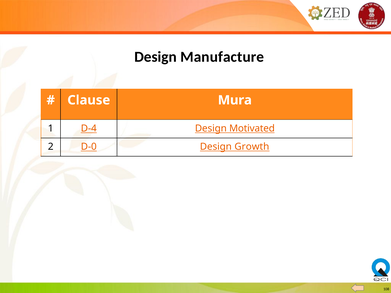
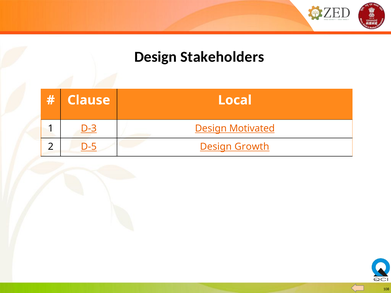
Manufacture: Manufacture -> Stakeholders (222, 57)
Mura: Mura -> Local (235, 100)
D-4: D-4 -> D-3 (89, 128)
D-0: D-0 -> D-5 (89, 147)
